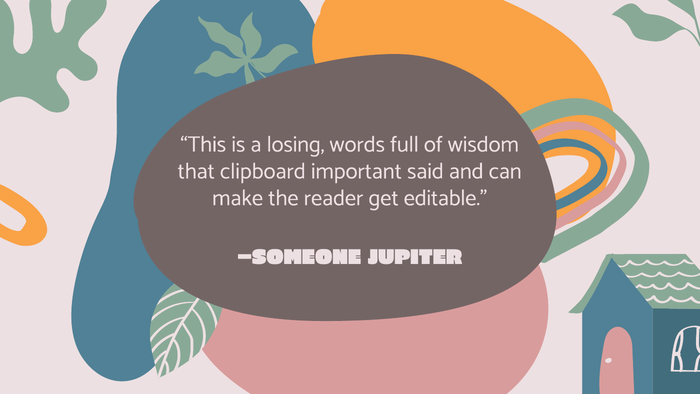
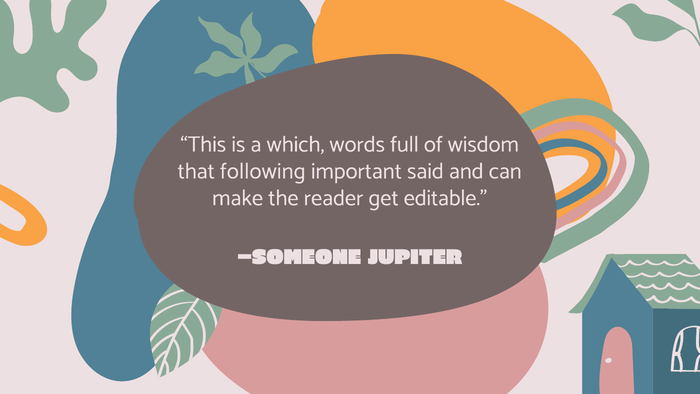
losing: losing -> which (296, 144)
clipboard: clipboard -> following (263, 171)
